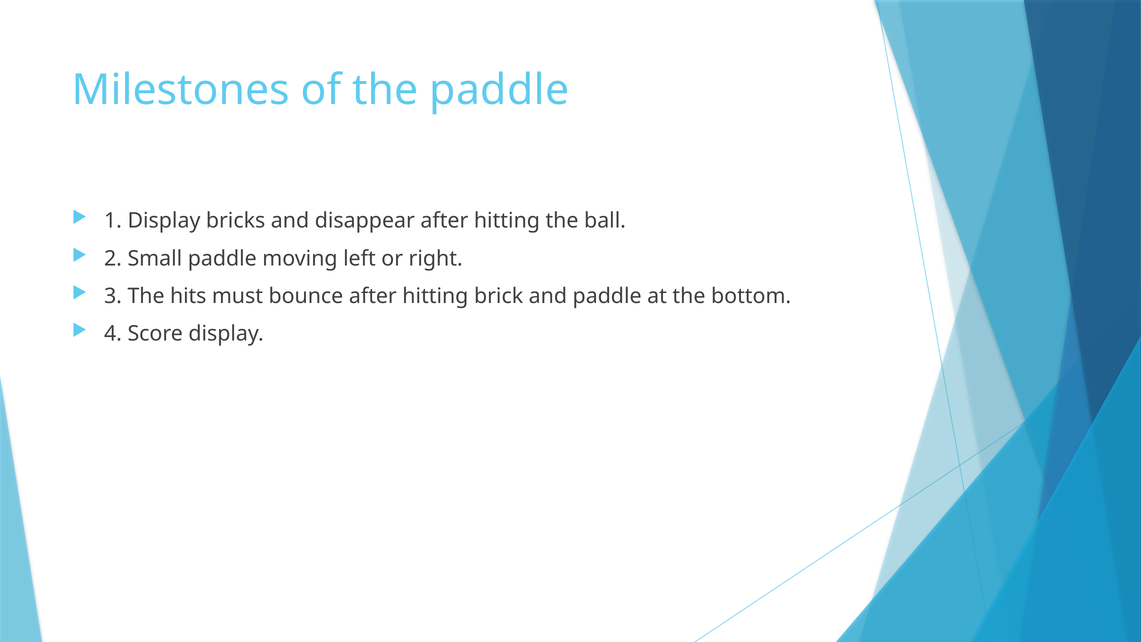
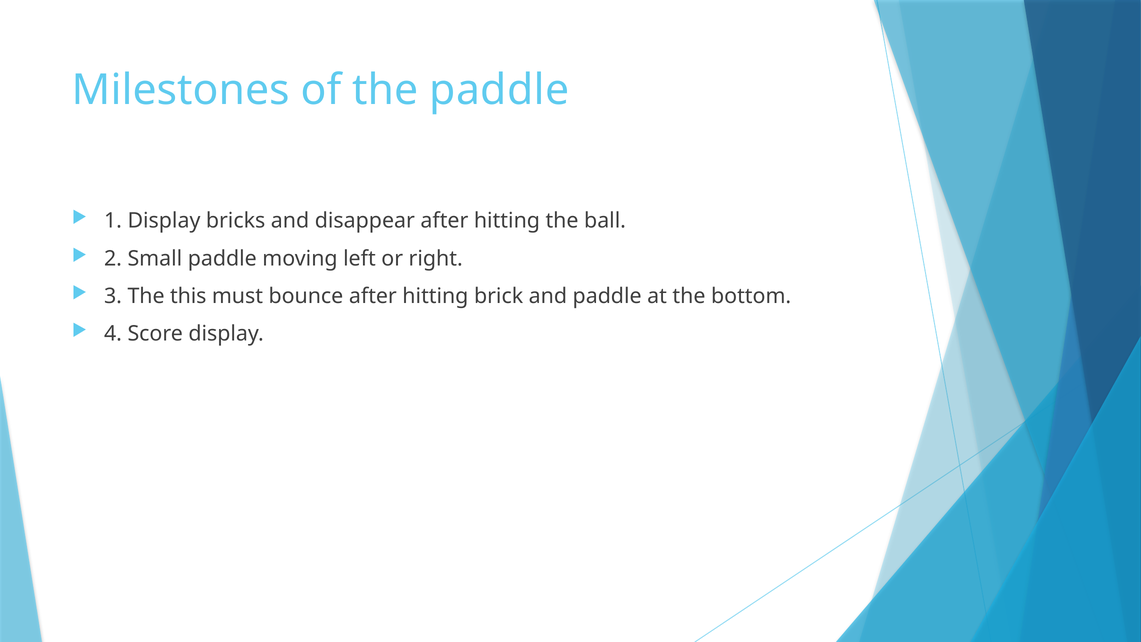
hits: hits -> this (188, 296)
